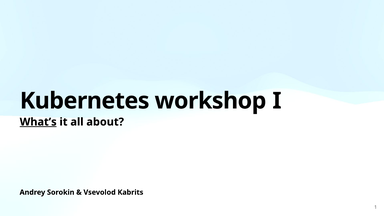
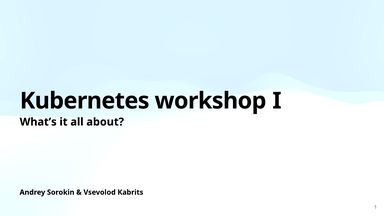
What’s underline: present -> none (38, 122)
